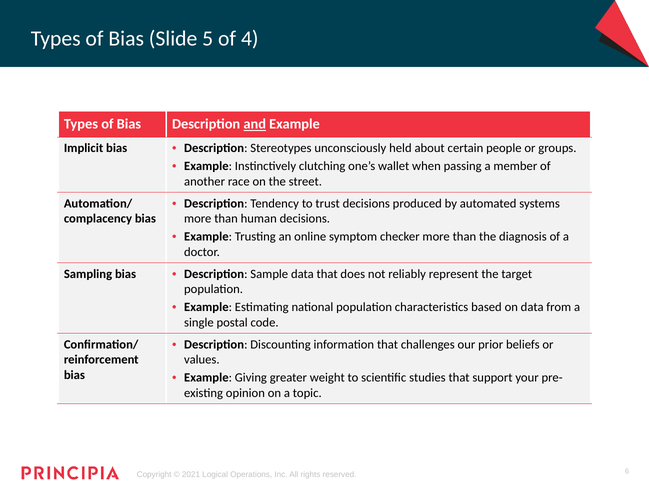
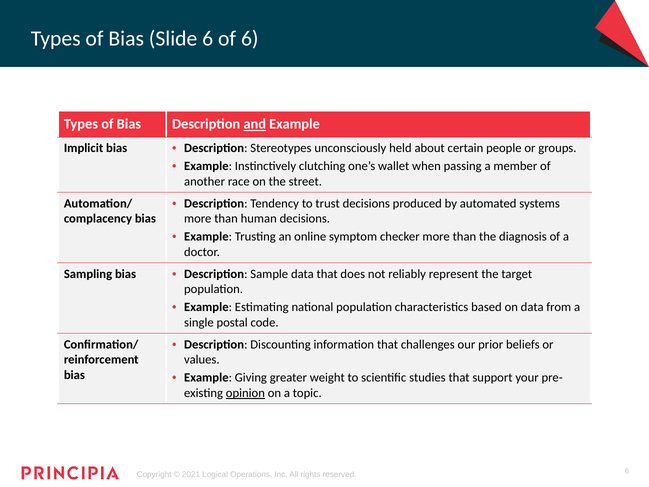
Slide 5: 5 -> 6 (208, 39)
of 4: 4 -> 6 (250, 39)
opinion underline: none -> present (245, 393)
